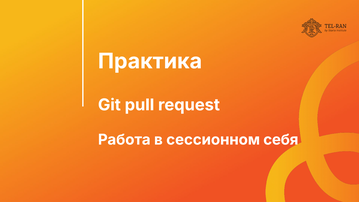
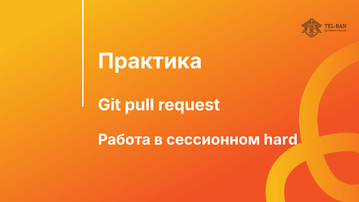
себя: себя -> hard (281, 140)
